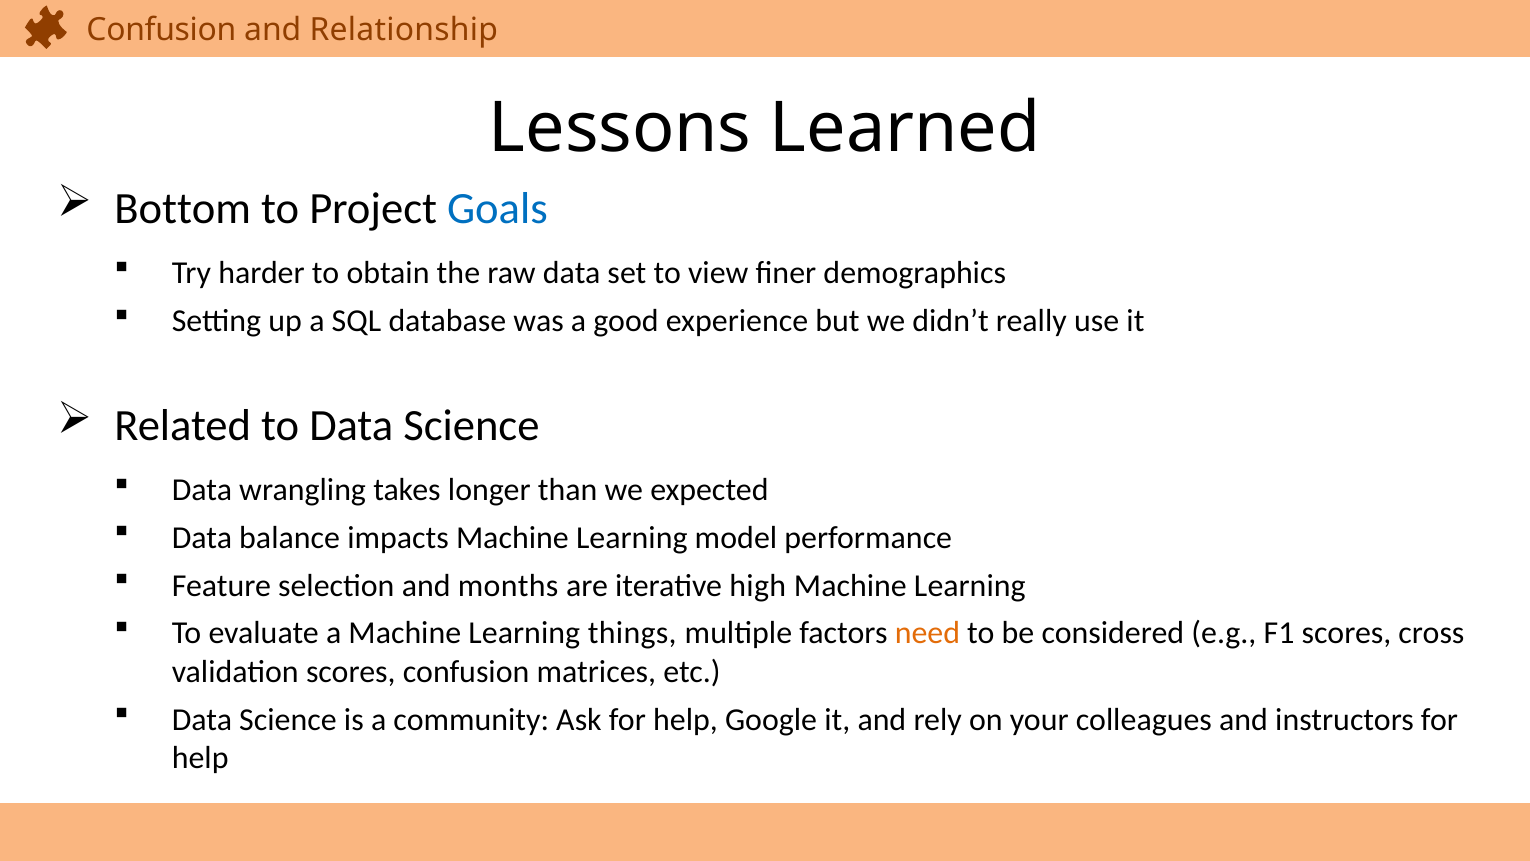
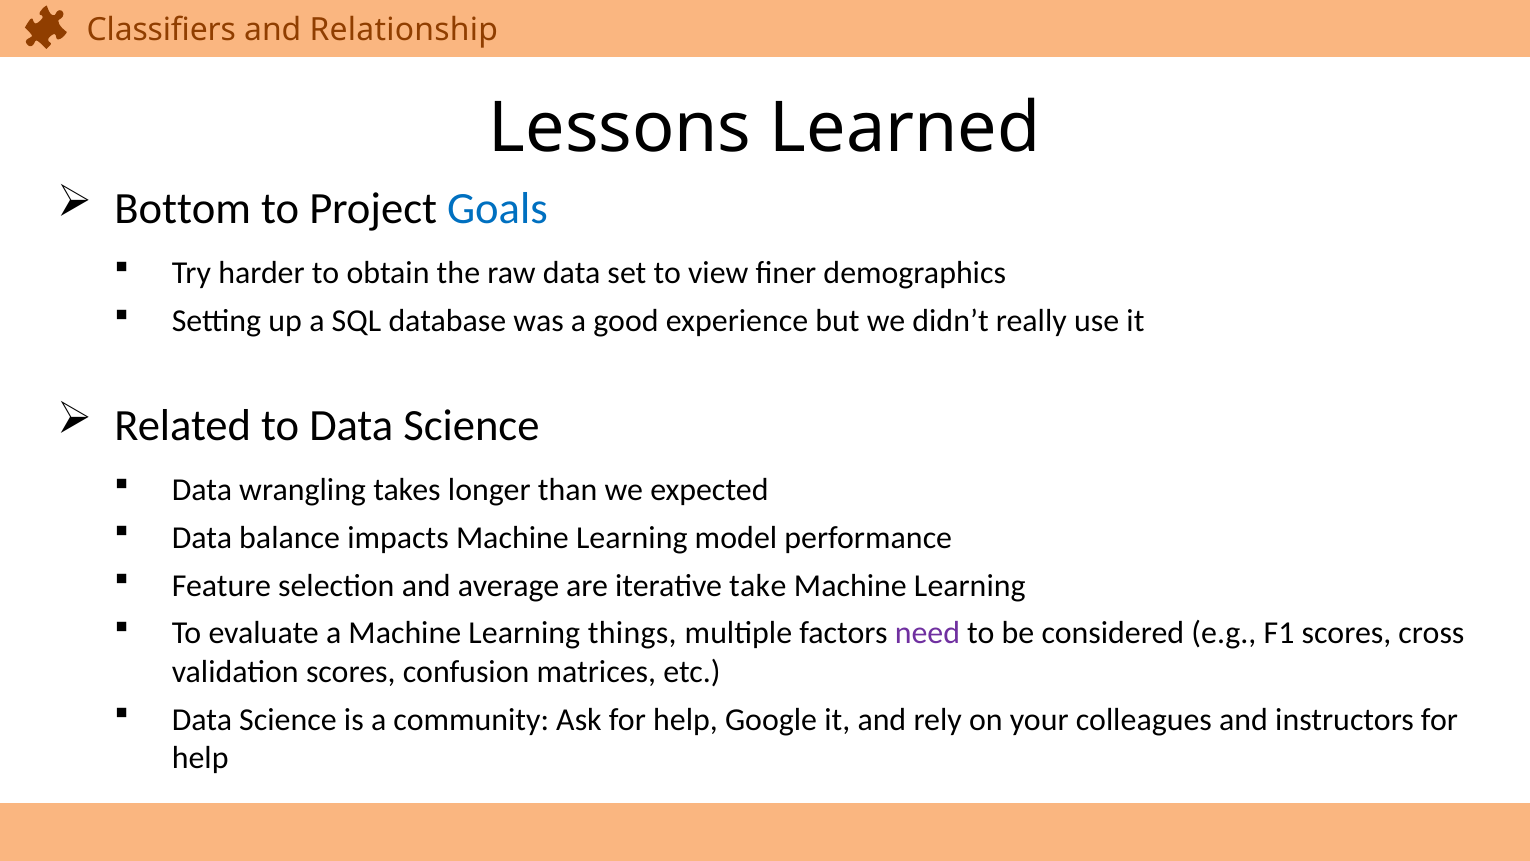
Confusion: Confusion -> Classifiers (161, 30)
months: months -> average (508, 585)
high: high -> take (758, 585)
need colour: orange -> purple (927, 633)
